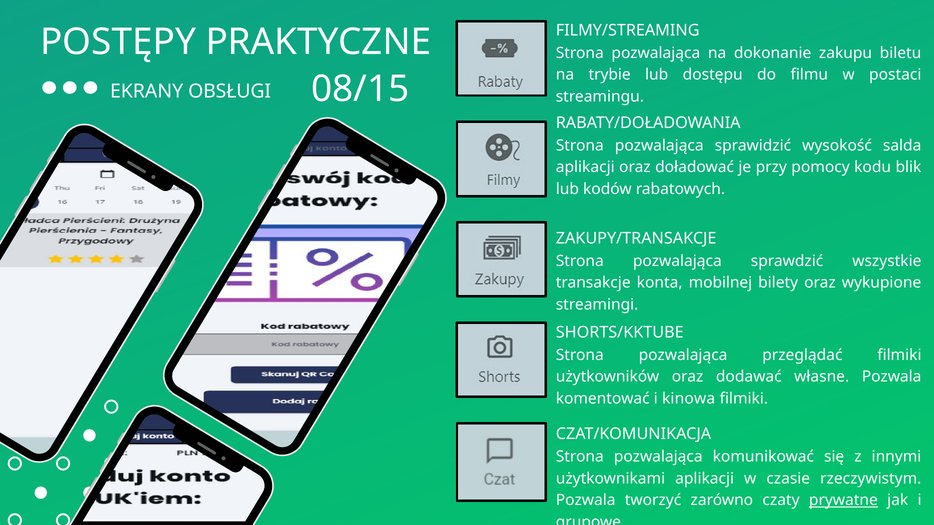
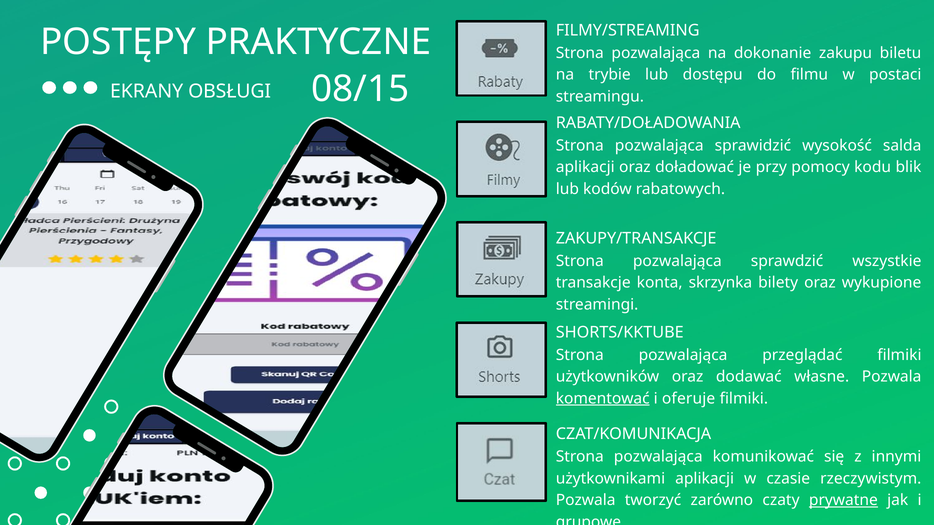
mobilnej: mobilnej -> skrzynka (720, 283)
komentować underline: none -> present (603, 399)
kinowa: kinowa -> oferuje (689, 399)
